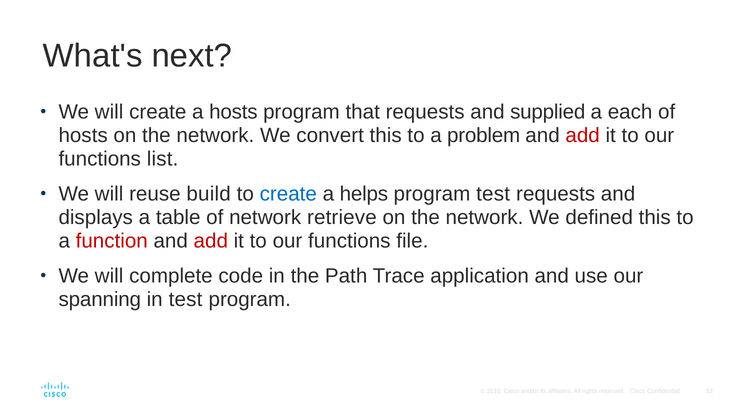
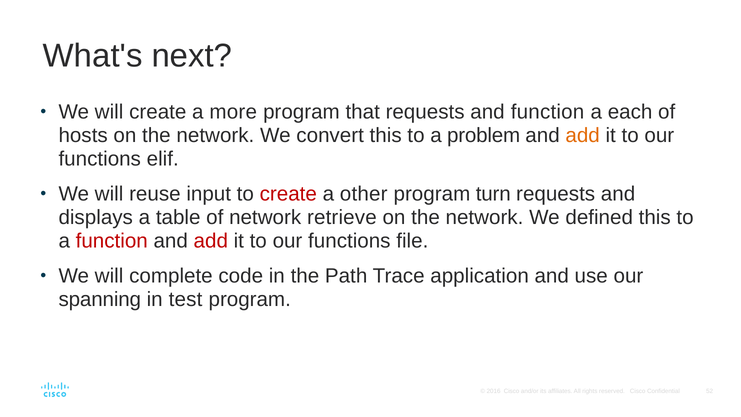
a hosts: hosts -> more (233, 112)
and supplied: supplied -> function (548, 112)
add colour: red -> orange (583, 136)
list: list -> elif (163, 159)
build: build -> input (209, 194)
create colour: blue -> red (288, 194)
helps: helps -> other (364, 194)
program test: test -> turn (493, 194)
